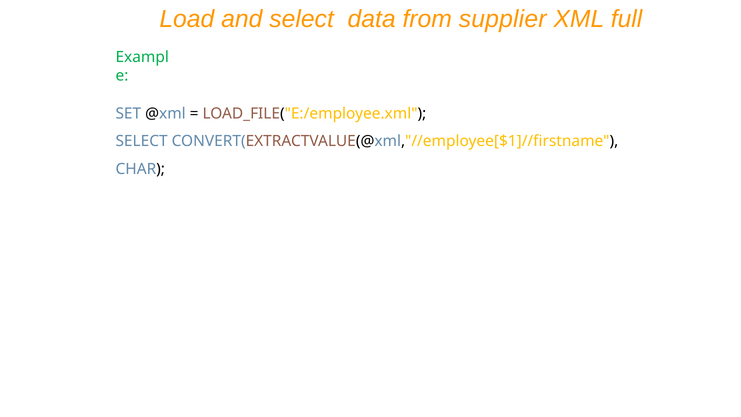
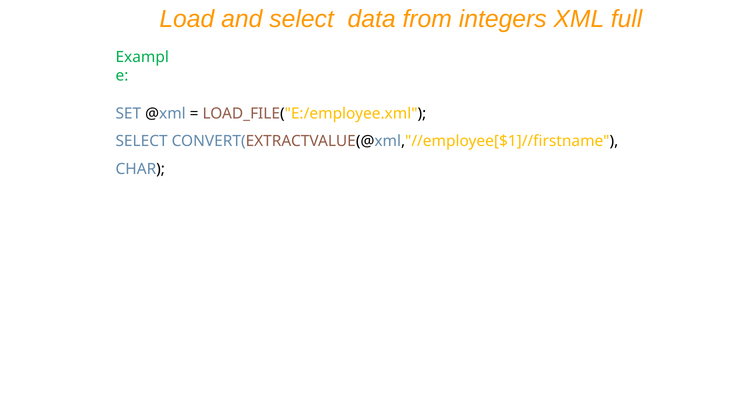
supplier: supplier -> integers (503, 19)
